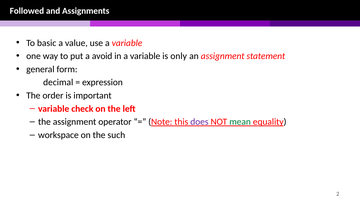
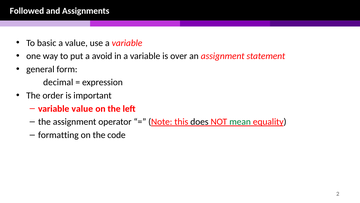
only: only -> over (179, 56)
variable check: check -> value (82, 108)
does colour: purple -> black (199, 122)
workspace: workspace -> formatting (58, 135)
such: such -> code (116, 135)
